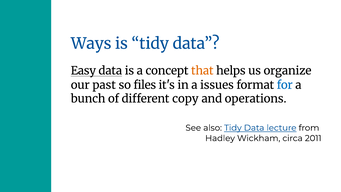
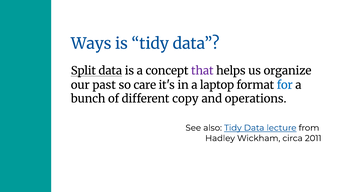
Easy: Easy -> Split (83, 71)
that colour: orange -> purple (202, 71)
files: files -> care (145, 85)
issues: issues -> laptop (217, 85)
